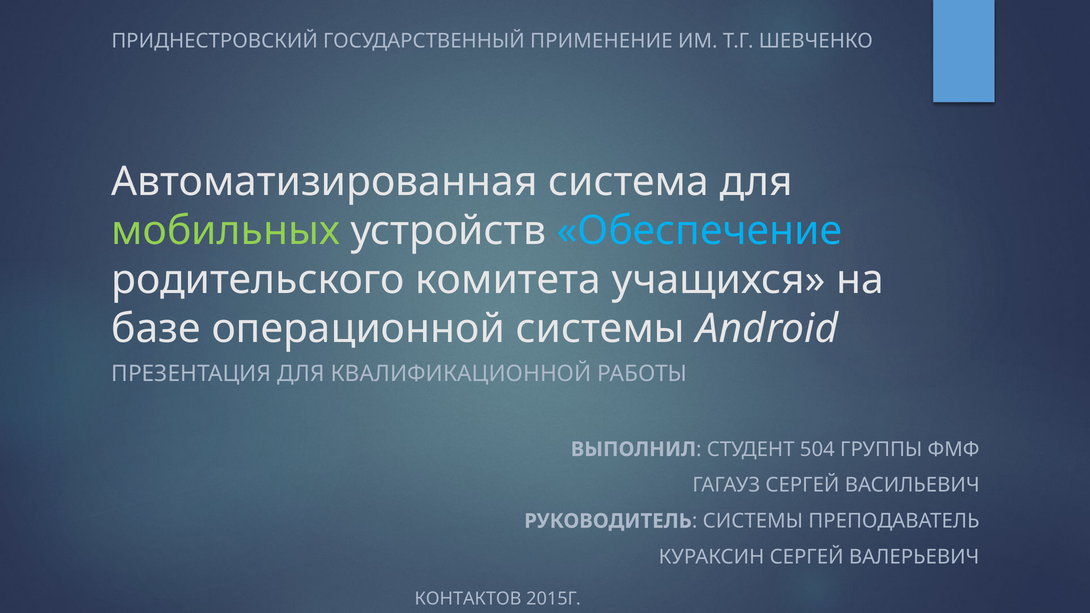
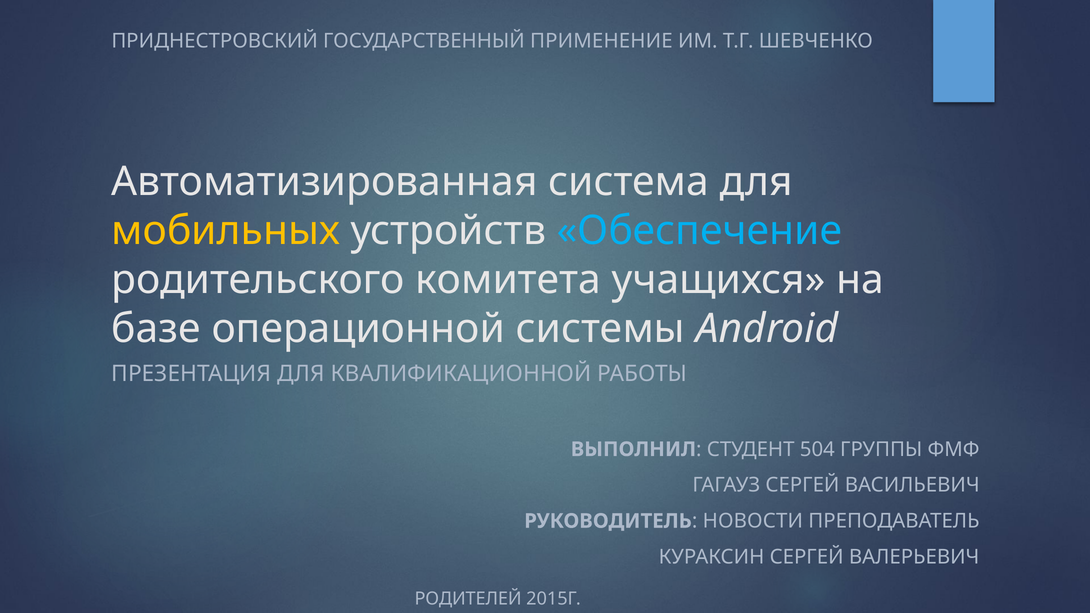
мобильных colour: light green -> yellow (226, 231)
СИСТЕМЫ: СИСТЕМЫ -> НОВОСТИ (753, 521)
КОНТАКТОВ: КОНТАКТОВ -> РОДИТЕЛЕЙ (468, 599)
